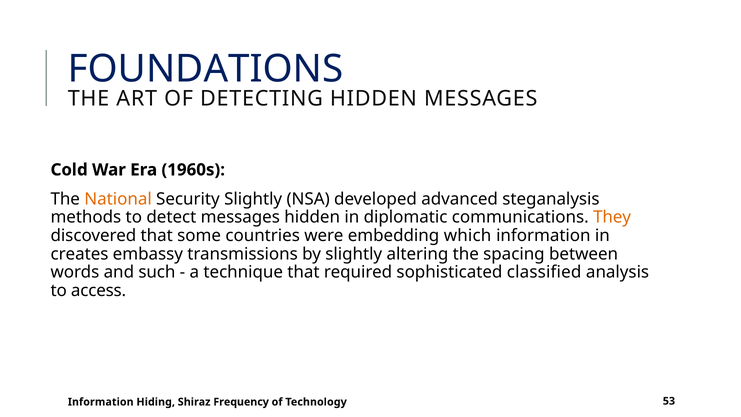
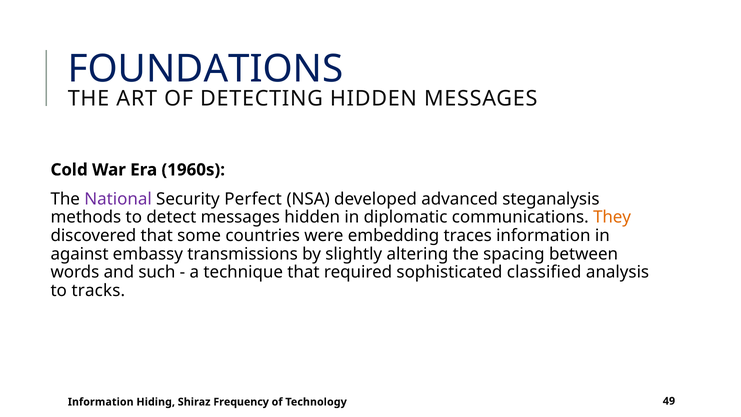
National colour: orange -> purple (118, 199)
Security Slightly: Slightly -> Perfect (253, 199)
which: which -> traces (468, 236)
creates: creates -> against (80, 254)
access: access -> tracks (98, 291)
53: 53 -> 49 (669, 401)
